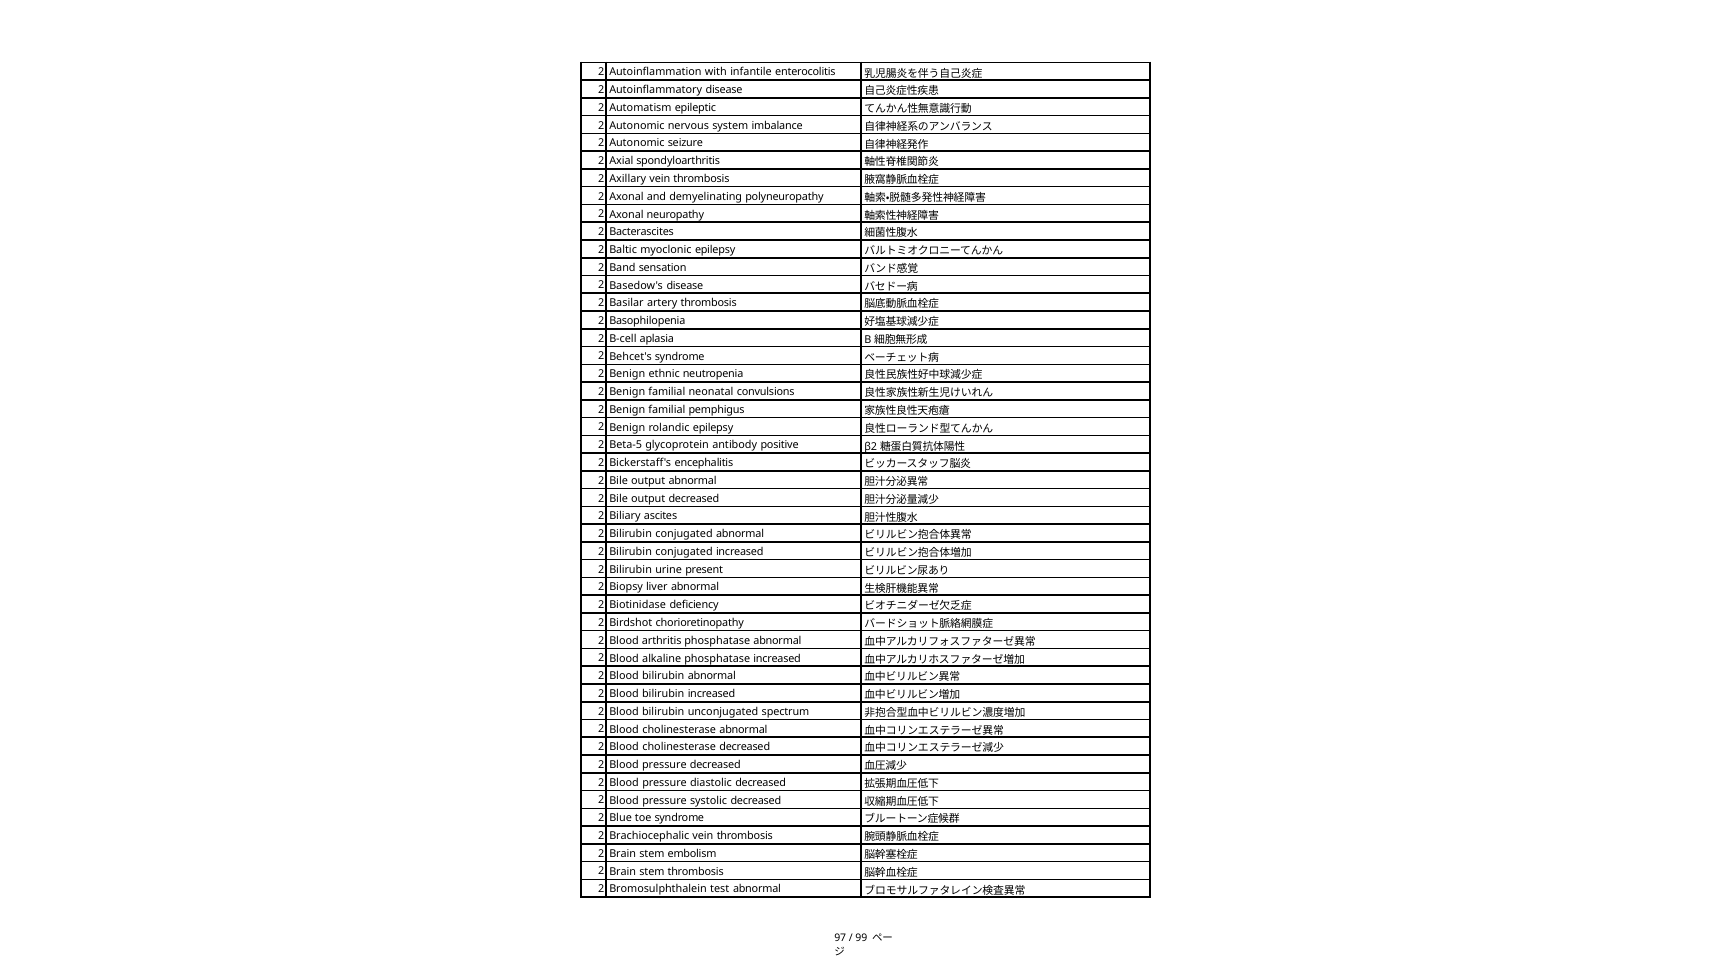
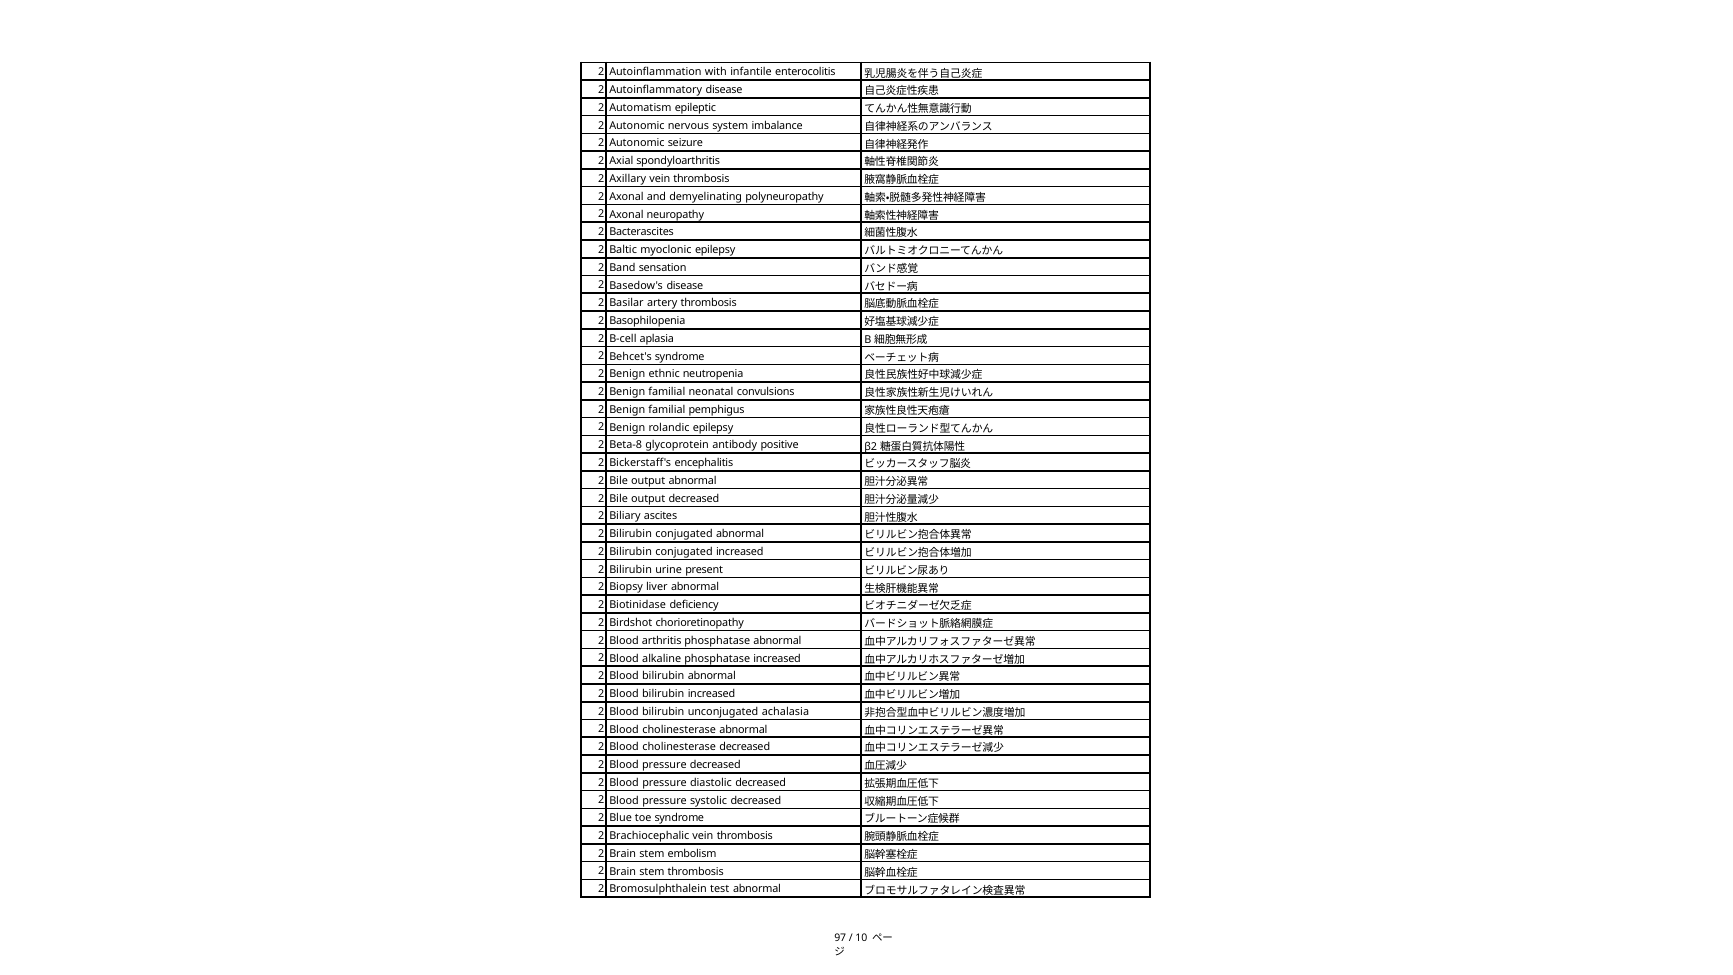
Beta-5: Beta-5 -> Beta-8 (626, 445)
spectrum: spectrum -> achalasia (785, 712)
99: 99 -> 10 (861, 938)
